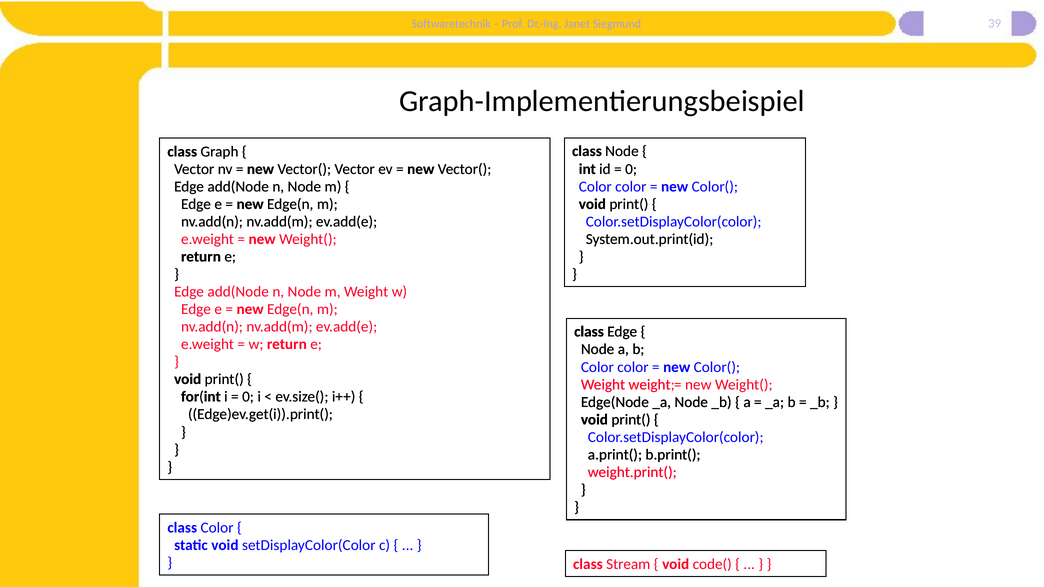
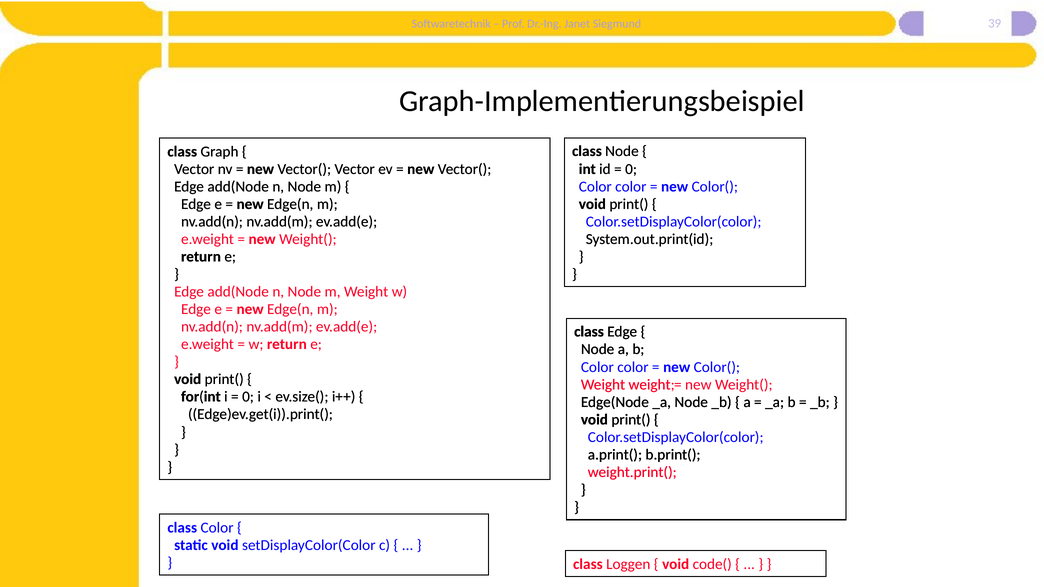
Stream: Stream -> Loggen (628, 564)
